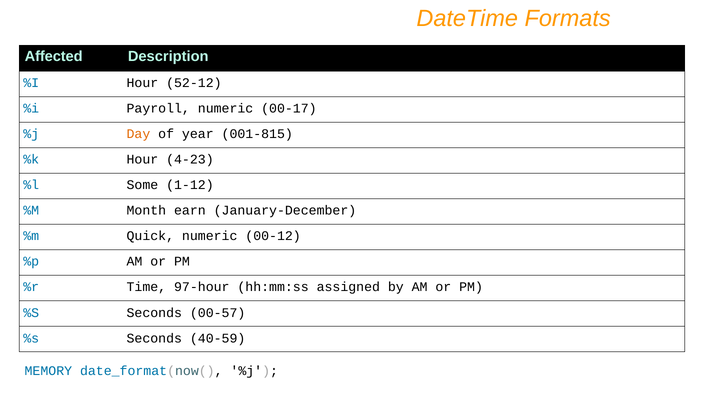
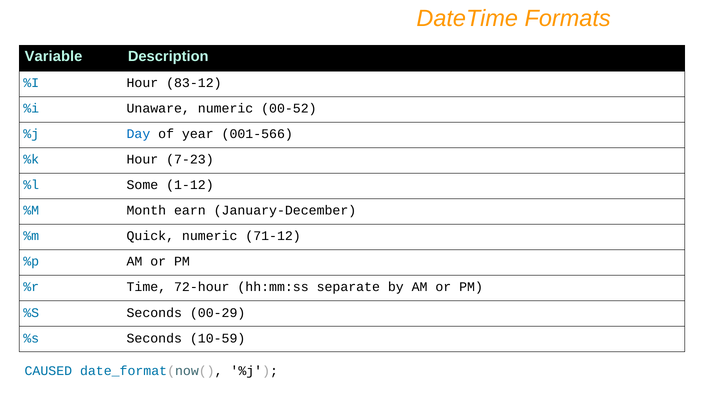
Affected: Affected -> Variable (54, 57)
52-12: 52-12 -> 83-12 (194, 83)
Payroll: Payroll -> Unaware (158, 108)
00-17: 00-17 -> 00-52 (289, 108)
Day colour: orange -> blue (138, 134)
001-815: 001-815 -> 001-566 (257, 134)
4-23: 4-23 -> 7-23 (190, 159)
00-12: 00-12 -> 71-12 (273, 236)
97-hour: 97-hour -> 72-hour (202, 287)
assigned: assigned -> separate (348, 287)
00-57: 00-57 -> 00-29 (218, 313)
40-59: 40-59 -> 10-59 (218, 338)
MEMORY: MEMORY -> CAUSED (48, 371)
